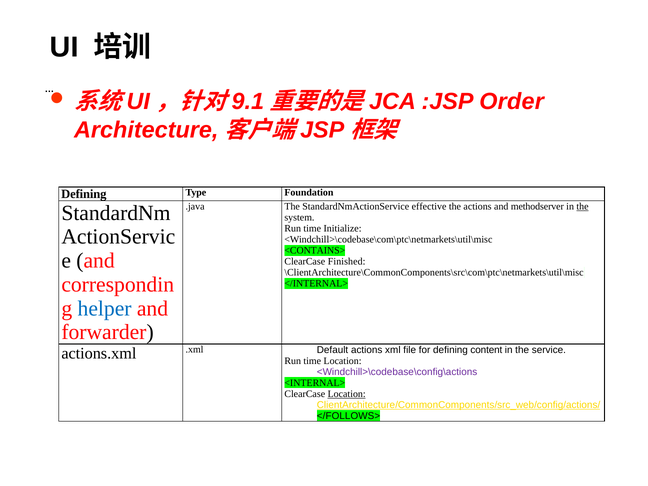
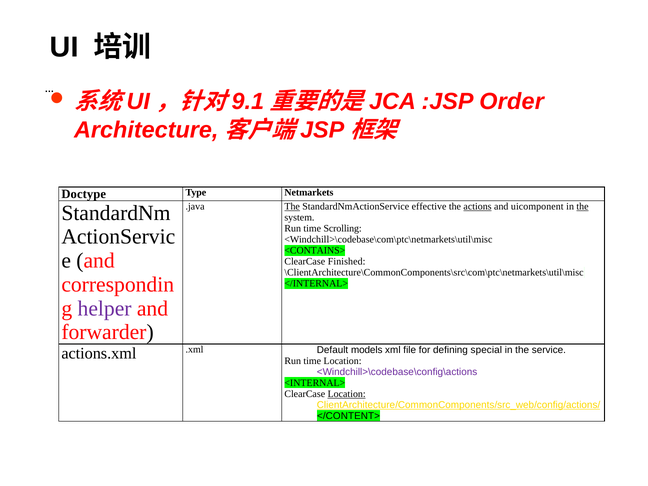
Defining: Defining -> Doctype (84, 194)
Foundation: Foundation -> Netmarkets (309, 192)
The underline: none -> present (292, 206)
actions underline: none -> present (478, 206)
methodserver: methodserver -> uicomponent (537, 206)
Initialize: Initialize -> Scrolling (343, 228)
helper colour: blue -> purple (105, 308)
Default actions: actions -> models (367, 350)
content: content -> special (486, 350)
</FOLLOWS>: </FOLLOWS> -> </CONTENT> (349, 416)
